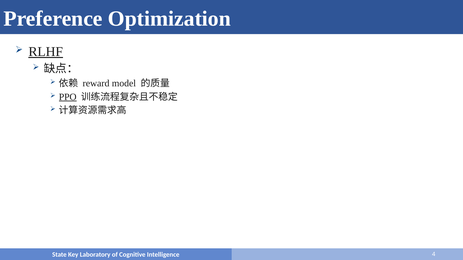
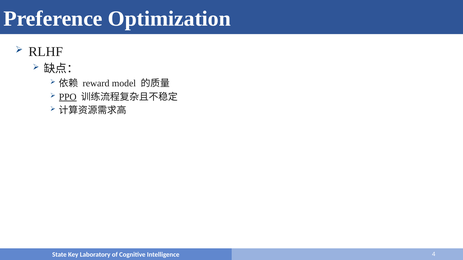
RLHF underline: present -> none (46, 52)
